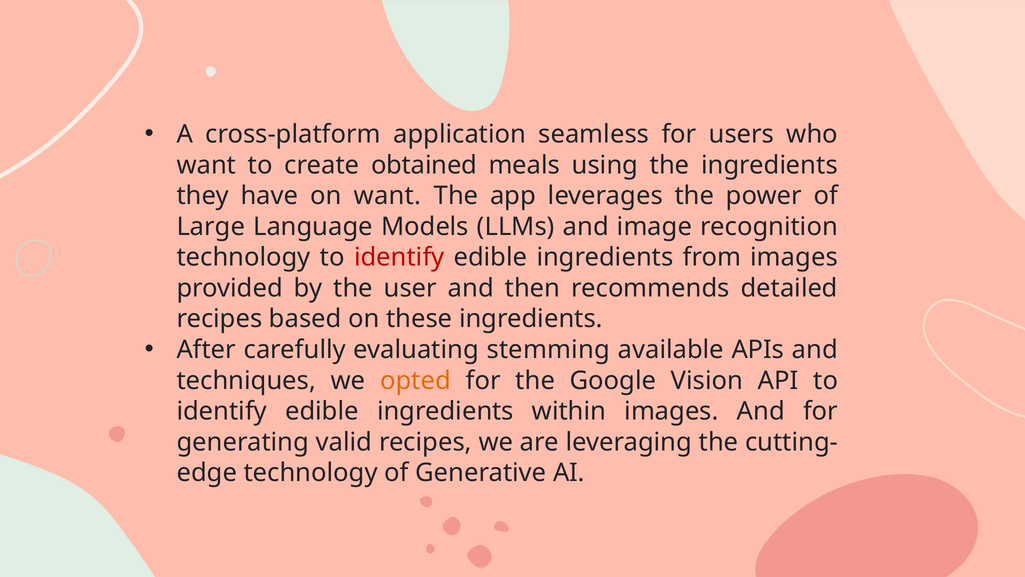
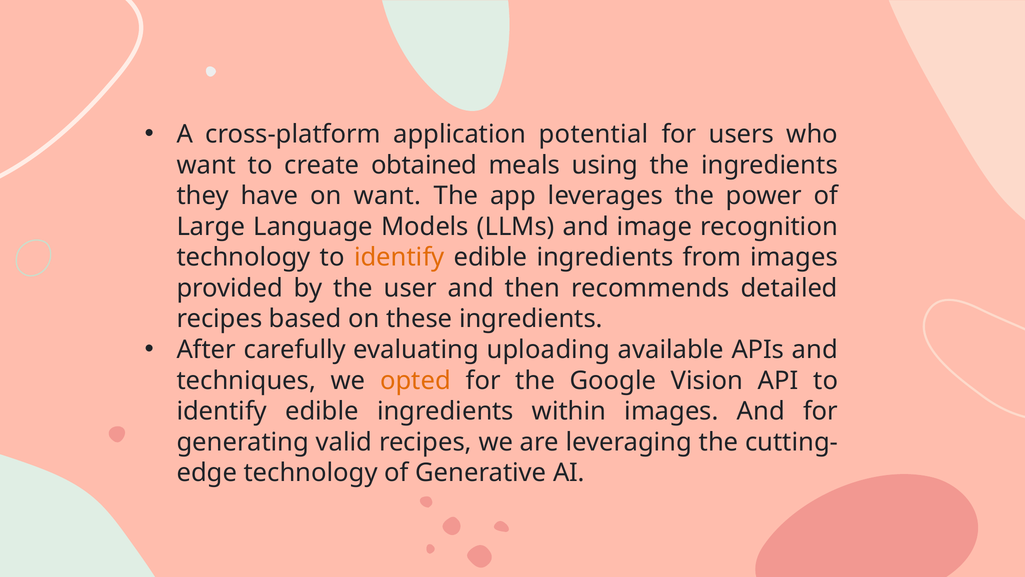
seamless: seamless -> potential (594, 134)
identify colour: red -> orange (399, 257)
stemming: stemming -> uploading (548, 350)
